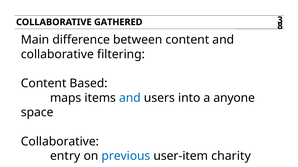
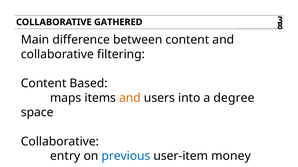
and colour: blue -> orange (130, 98)
anyone: anyone -> degree (234, 98)
charity: charity -> money (231, 156)
